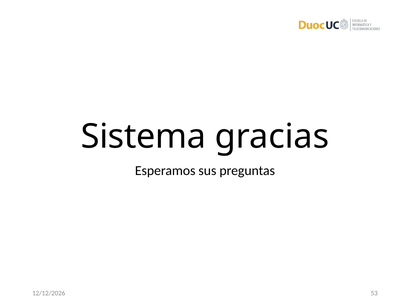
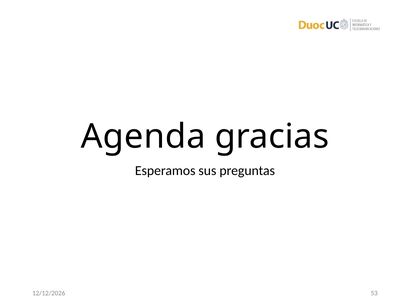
Sistema: Sistema -> Agenda (143, 137)
